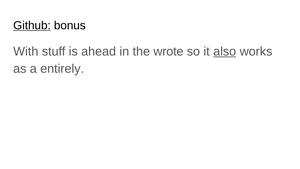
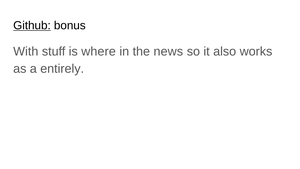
ahead: ahead -> where (99, 51)
wrote: wrote -> news (168, 51)
also underline: present -> none (225, 51)
